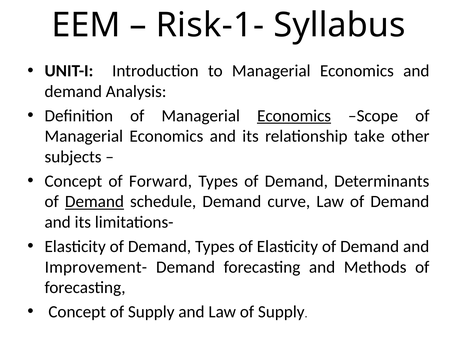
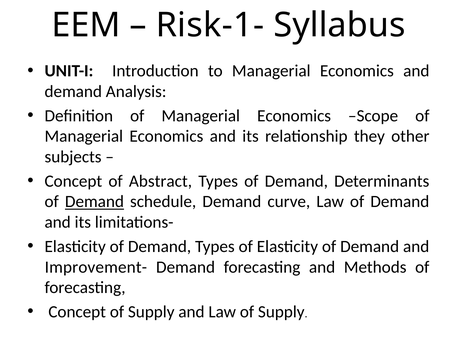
Economics underline: present -> none (294, 116)
take: take -> they (369, 136)
Forward: Forward -> Abstract (161, 181)
